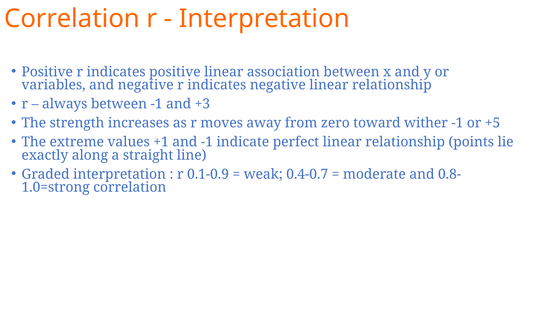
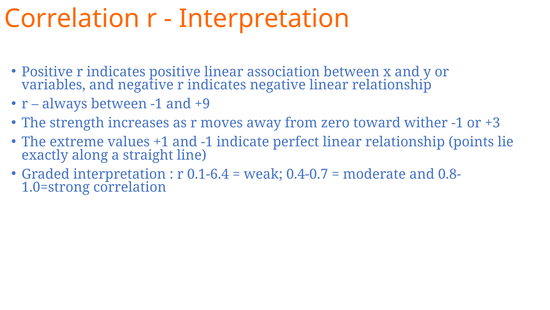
+3: +3 -> +9 (202, 104)
+5: +5 -> +3 (493, 123)
0.1-0.9: 0.1-0.9 -> 0.1-6.4 (208, 174)
